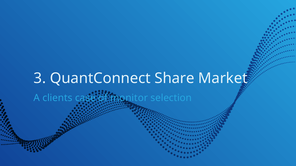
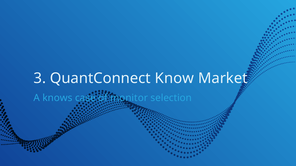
Share: Share -> Know (174, 79)
clients: clients -> knows (57, 98)
